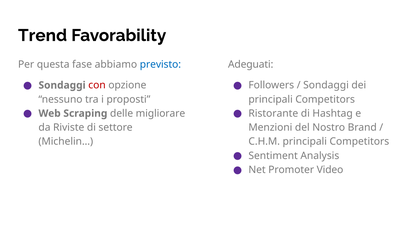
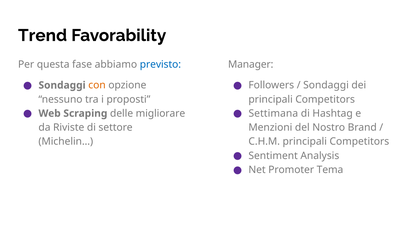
Adeguati: Adeguati -> Manager (251, 64)
con colour: red -> orange (97, 85)
Ristorante: Ristorante -> Settimana (273, 113)
Video: Video -> Tema (330, 170)
